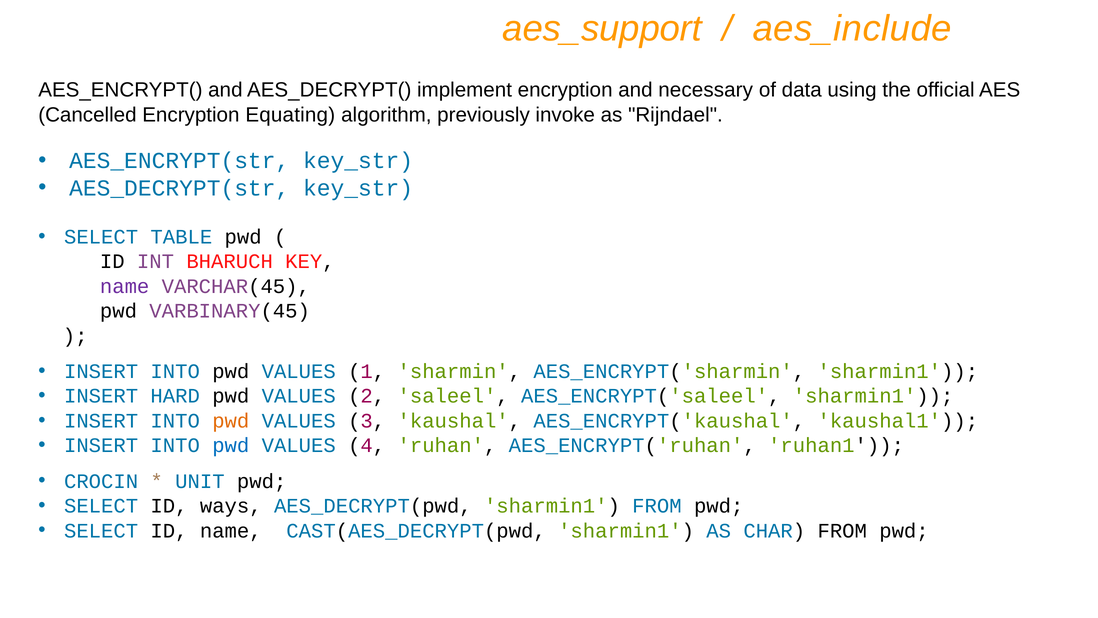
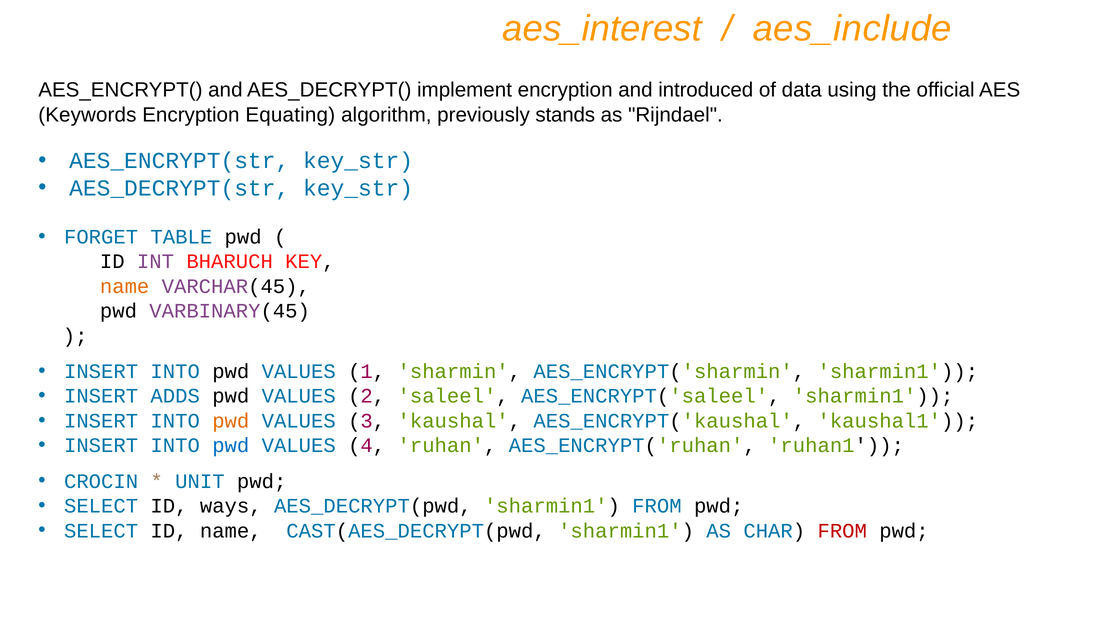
aes_support: aes_support -> aes_interest (602, 29)
necessary: necessary -> introduced (706, 90)
Cancelled: Cancelled -> Keywords (87, 115)
invoke: invoke -> stands (565, 115)
SELECT: SELECT -> FORGET (101, 237)
name colour: purple -> orange (125, 286)
HARD: HARD -> ADDS (175, 396)
FROM colour: black -> red (842, 530)
